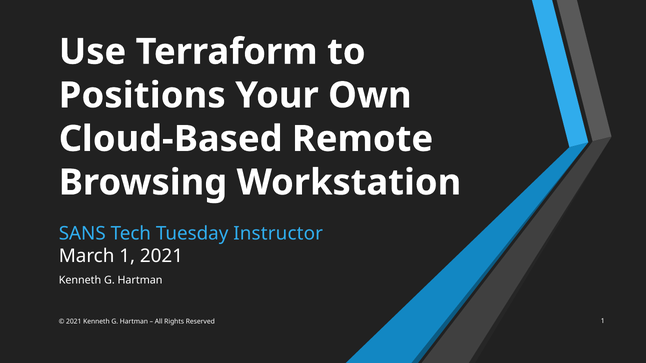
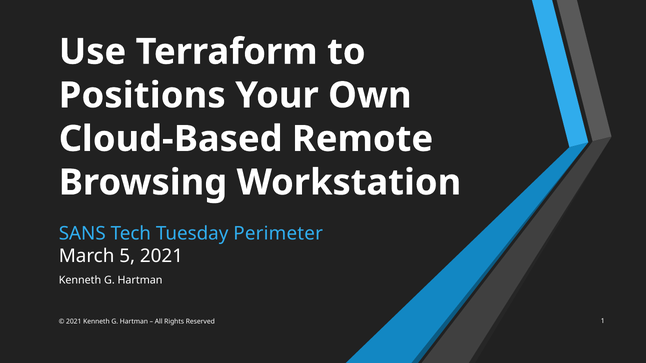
Instructor: Instructor -> Perimeter (278, 234)
March 1: 1 -> 5 (127, 256)
